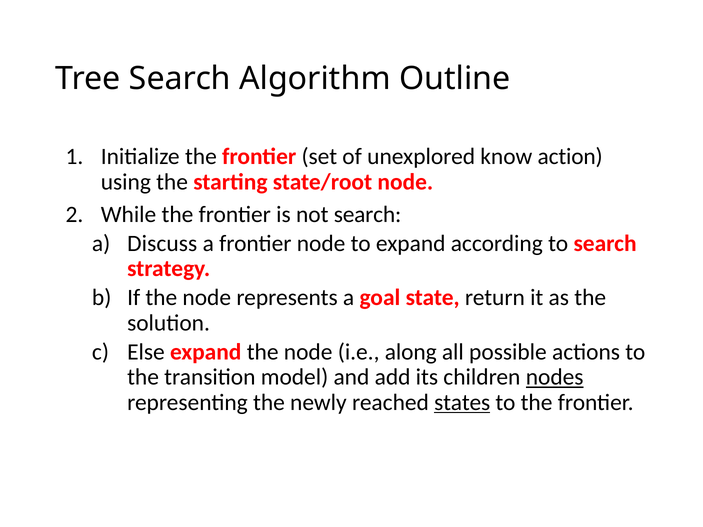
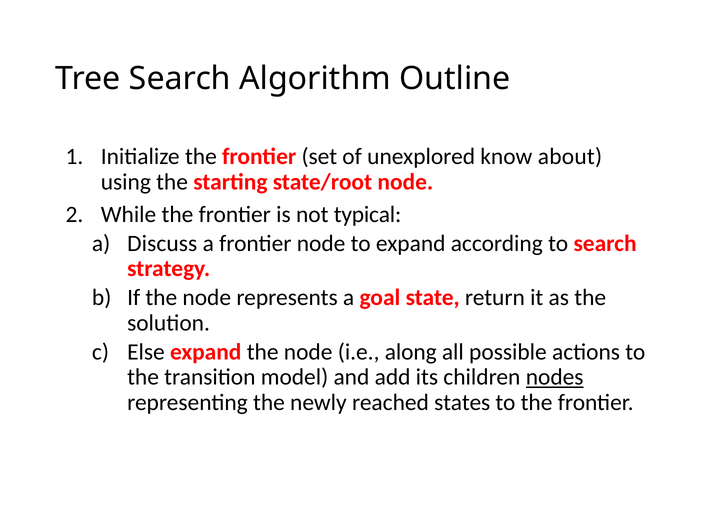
action: action -> about (570, 157)
not search: search -> typical (368, 215)
states underline: present -> none (462, 403)
